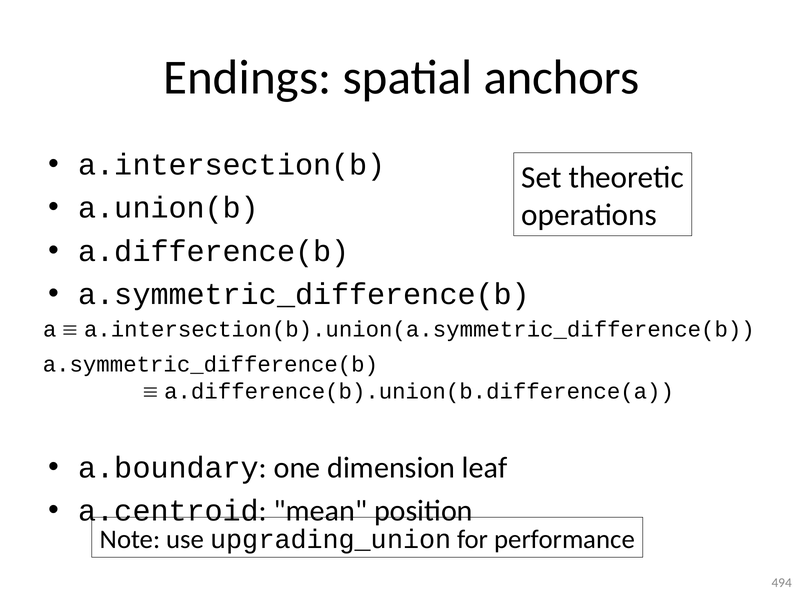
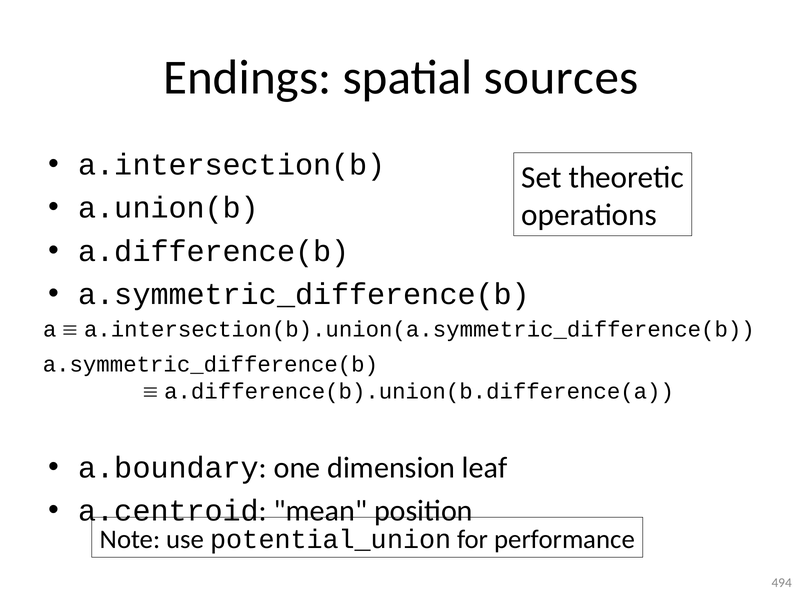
anchors: anchors -> sources (561, 78)
upgrading_union: upgrading_union -> potential_union (331, 540)
